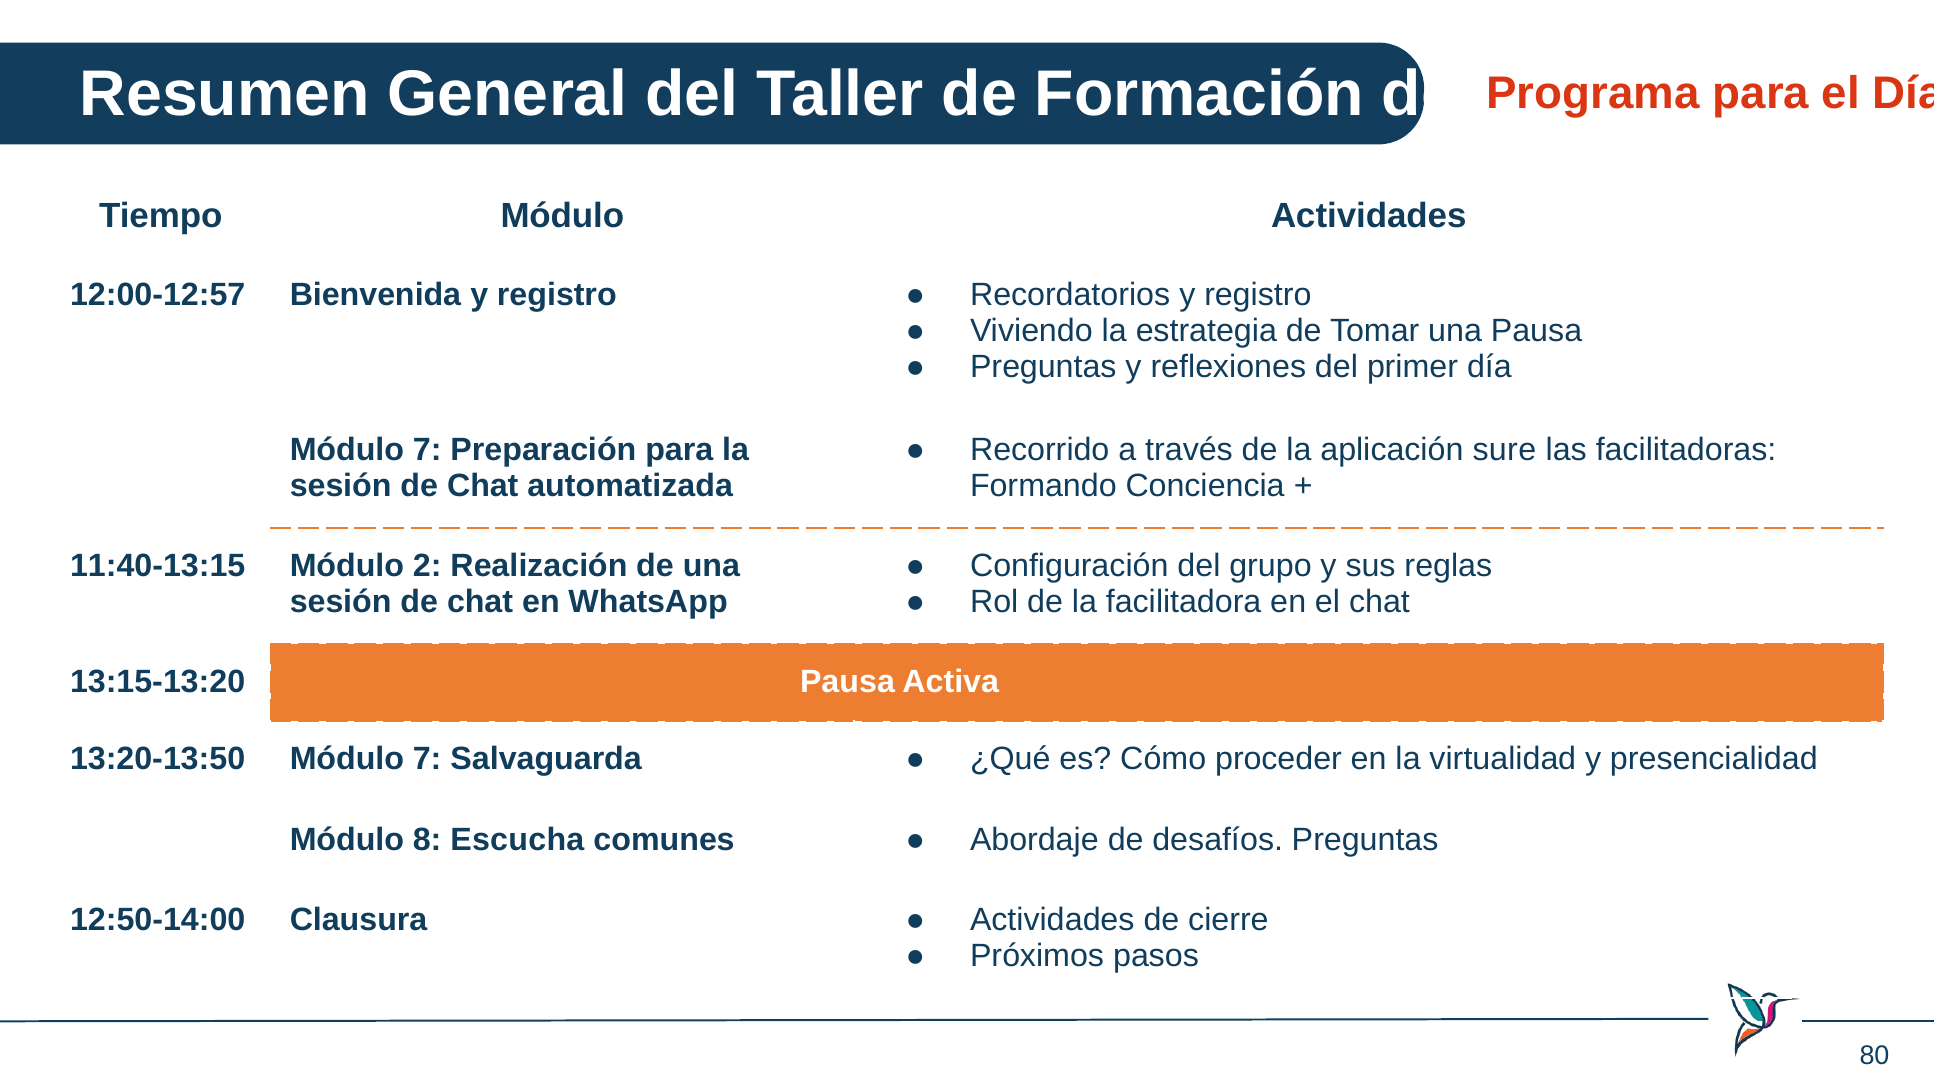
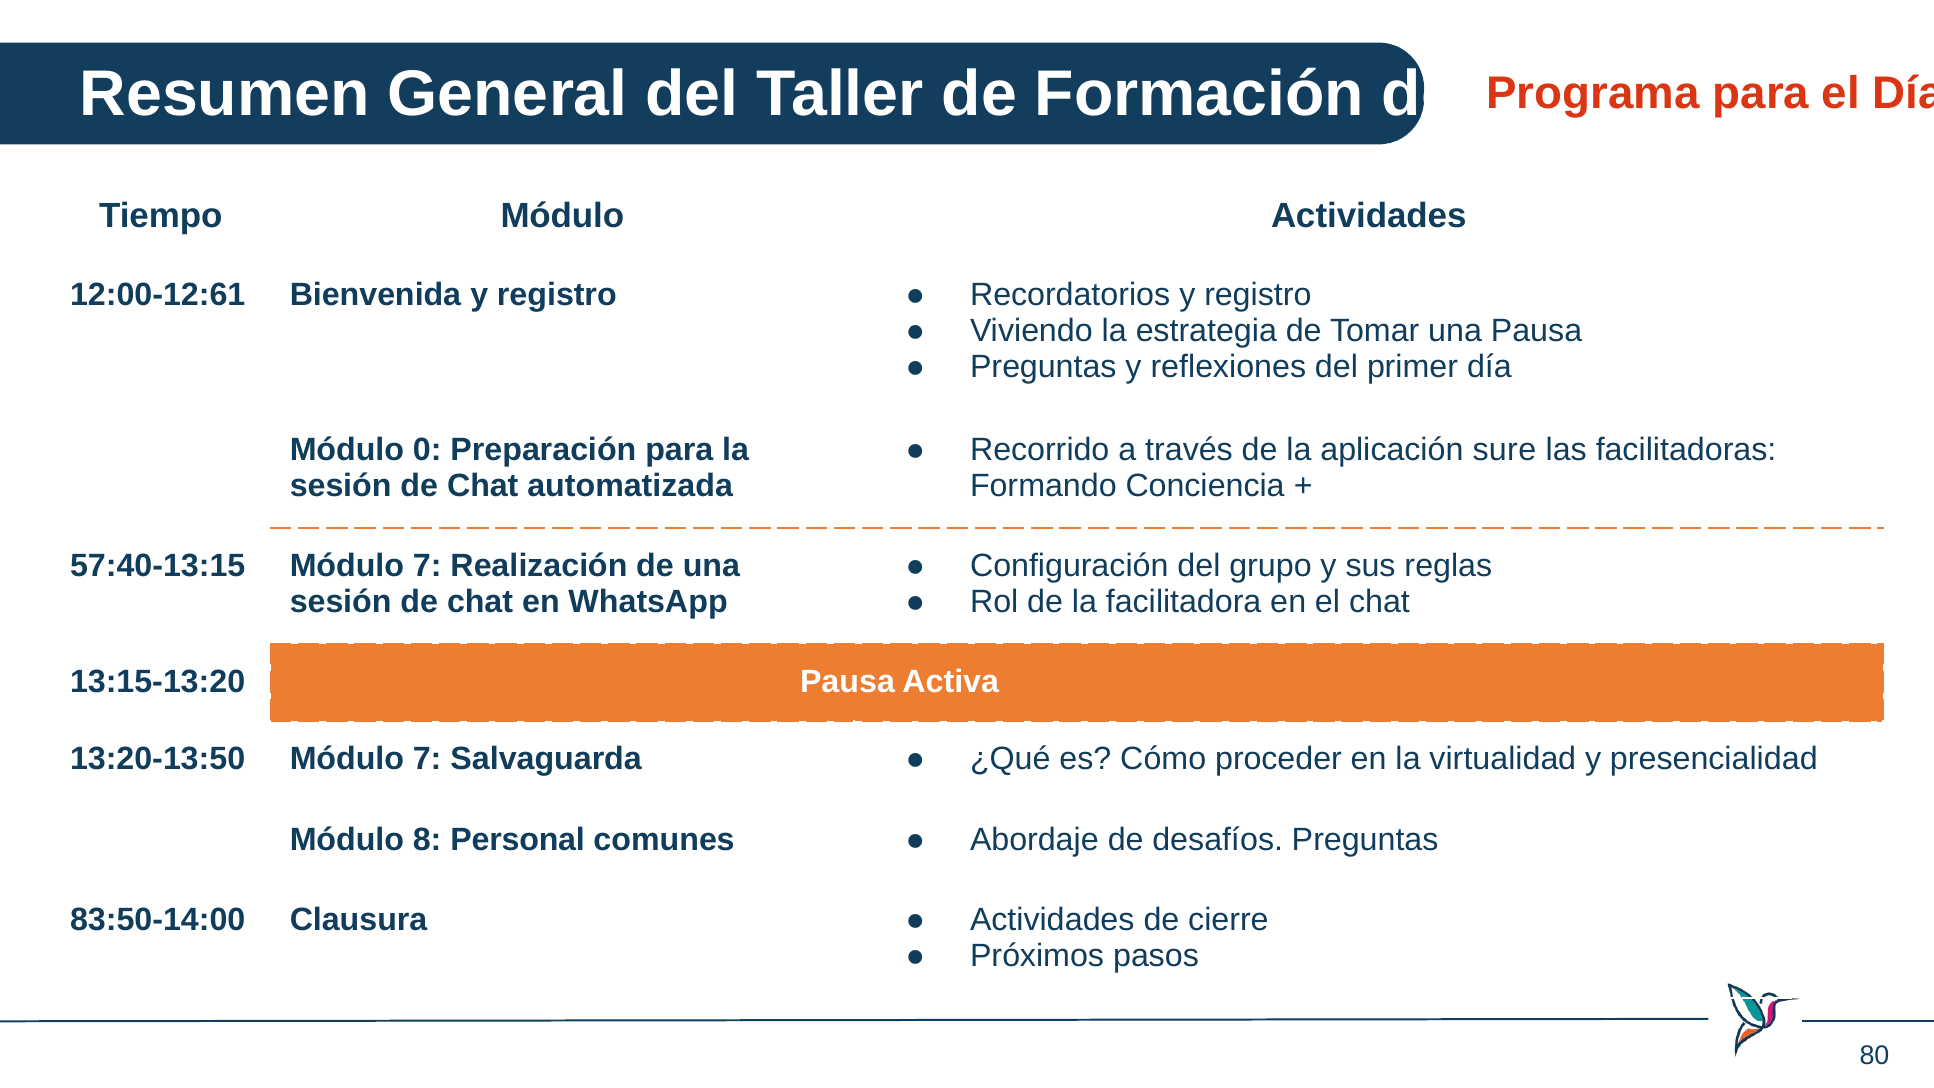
12:00-12:57: 12:00-12:57 -> 12:00-12:61 (158, 295)
7: 7 -> 0 (427, 450)
11:40-13:15: 11:40-13:15 -> 57:40-13:15 (158, 566)
2: 2 -> 7 (427, 566)
Escucha: Escucha -> Personal (518, 840)
12:50-14:00: 12:50-14:00 -> 83:50-14:00 (158, 920)
